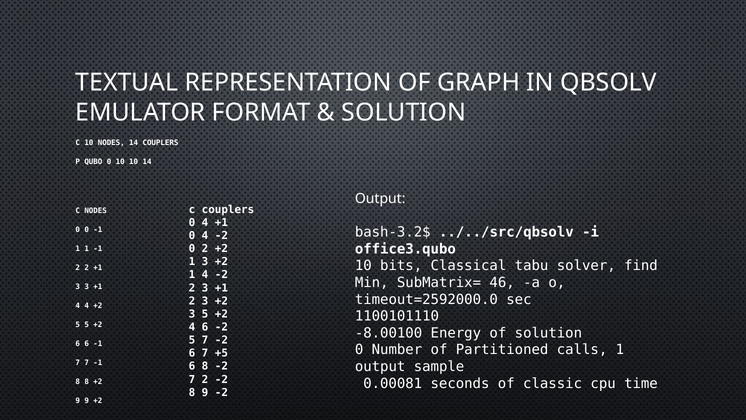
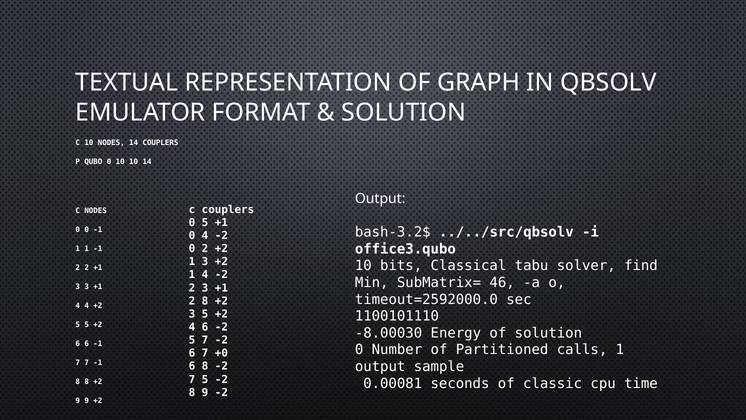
4: 4 -> 5 (205, 222)
3: 3 -> 8 (205, 301)
-8.00100: -8.00100 -> -8.00030 (389, 333)
+5: +5 -> +0 (221, 353)
7 2: 2 -> 5 (205, 379)
